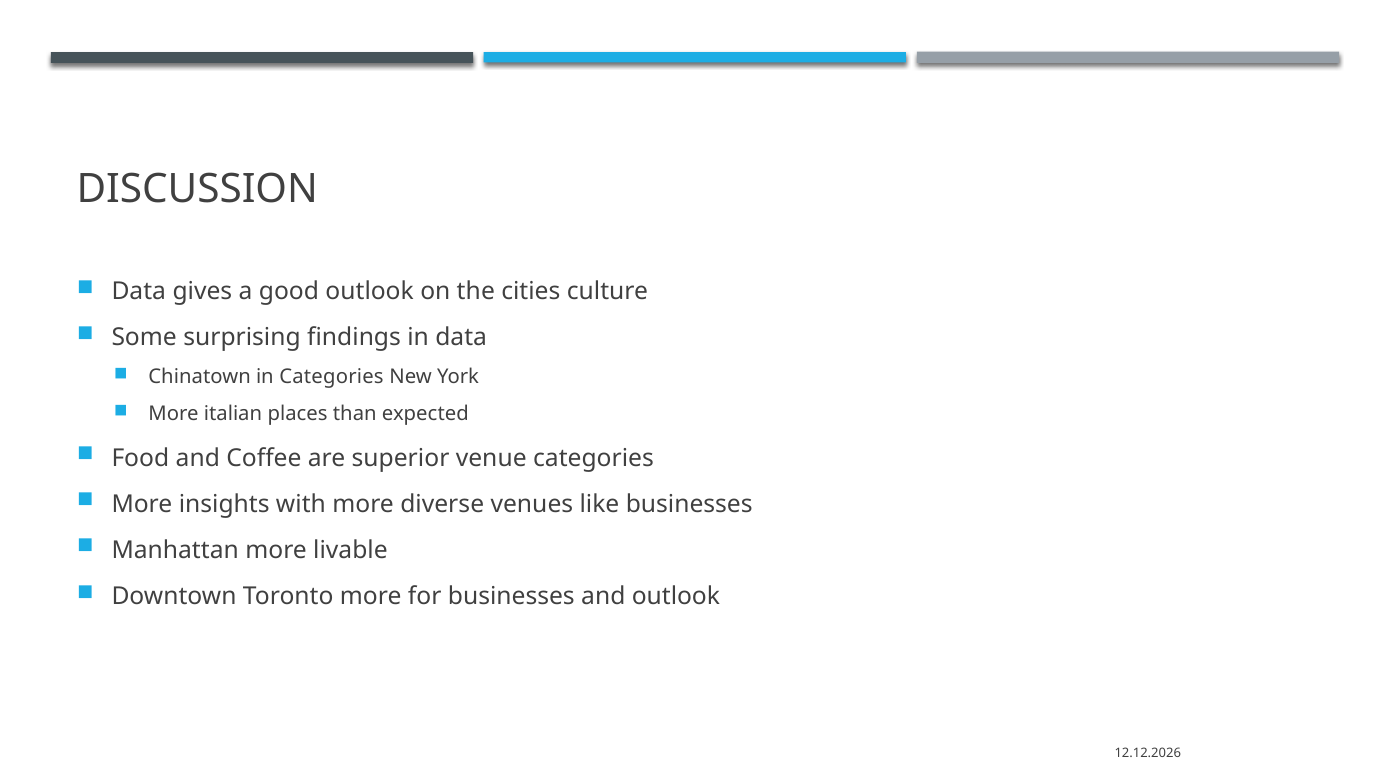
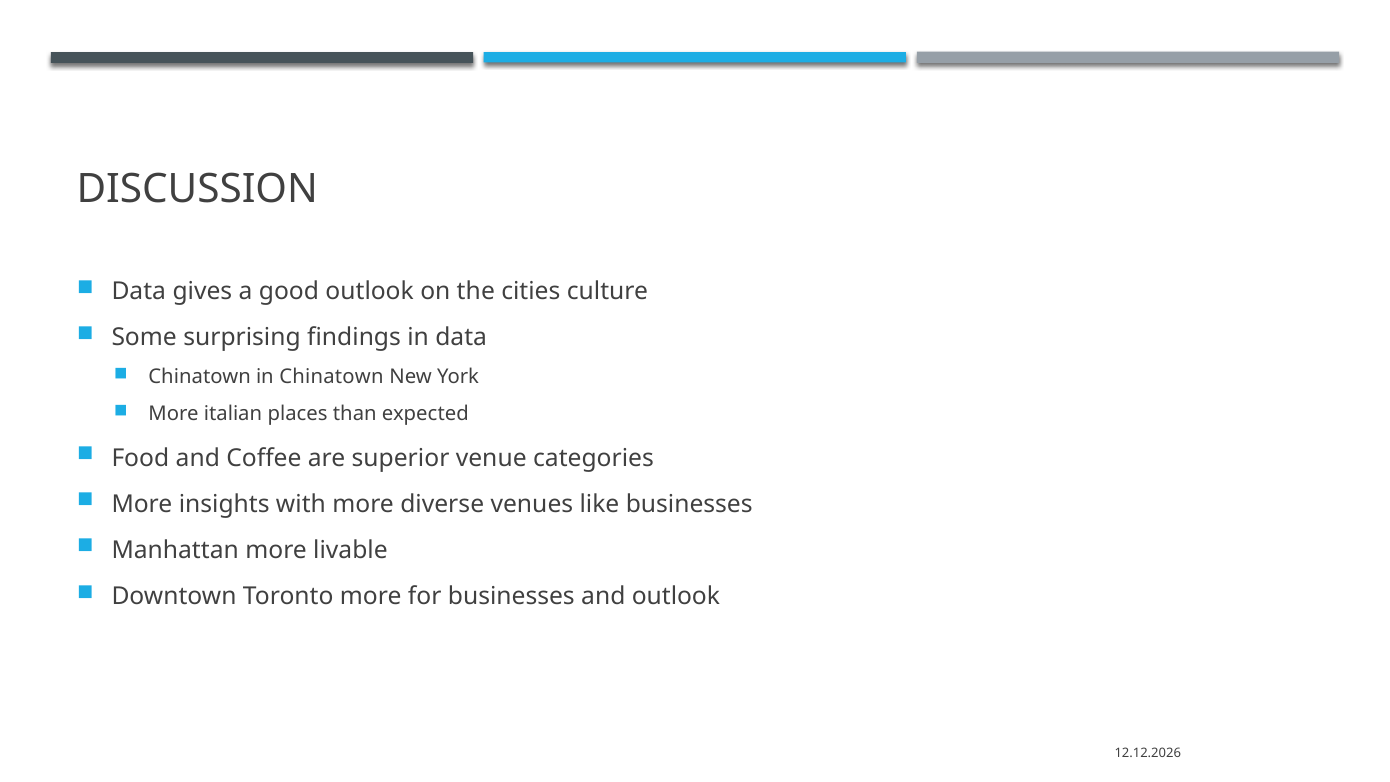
in Categories: Categories -> Chinatown (331, 377)
